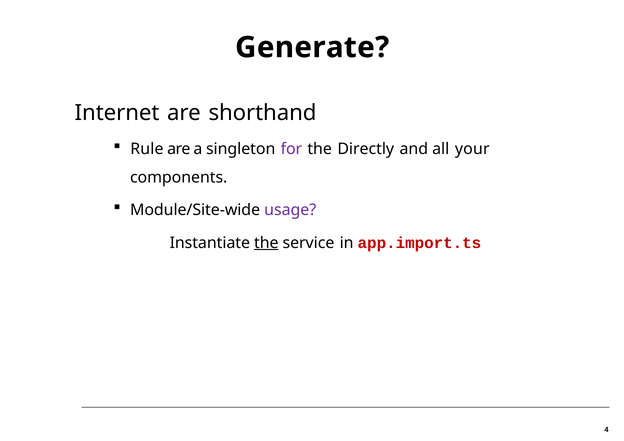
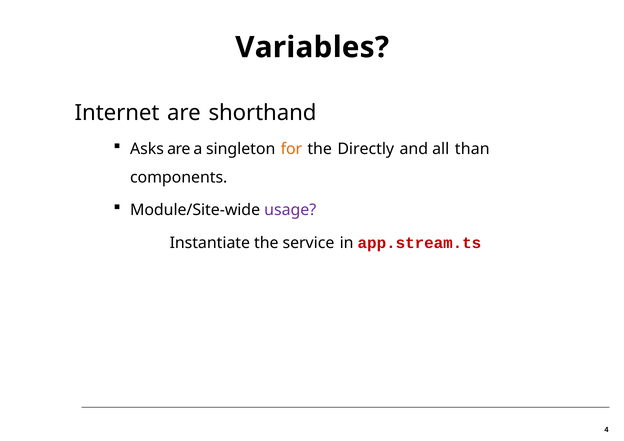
Generate: Generate -> Variables (312, 47)
Rule: Rule -> Asks (147, 149)
for colour: purple -> orange (291, 149)
your: your -> than (472, 149)
the underline: present -> none (266, 243)
app.import.ts: app.import.ts -> app.stream.ts (419, 243)
